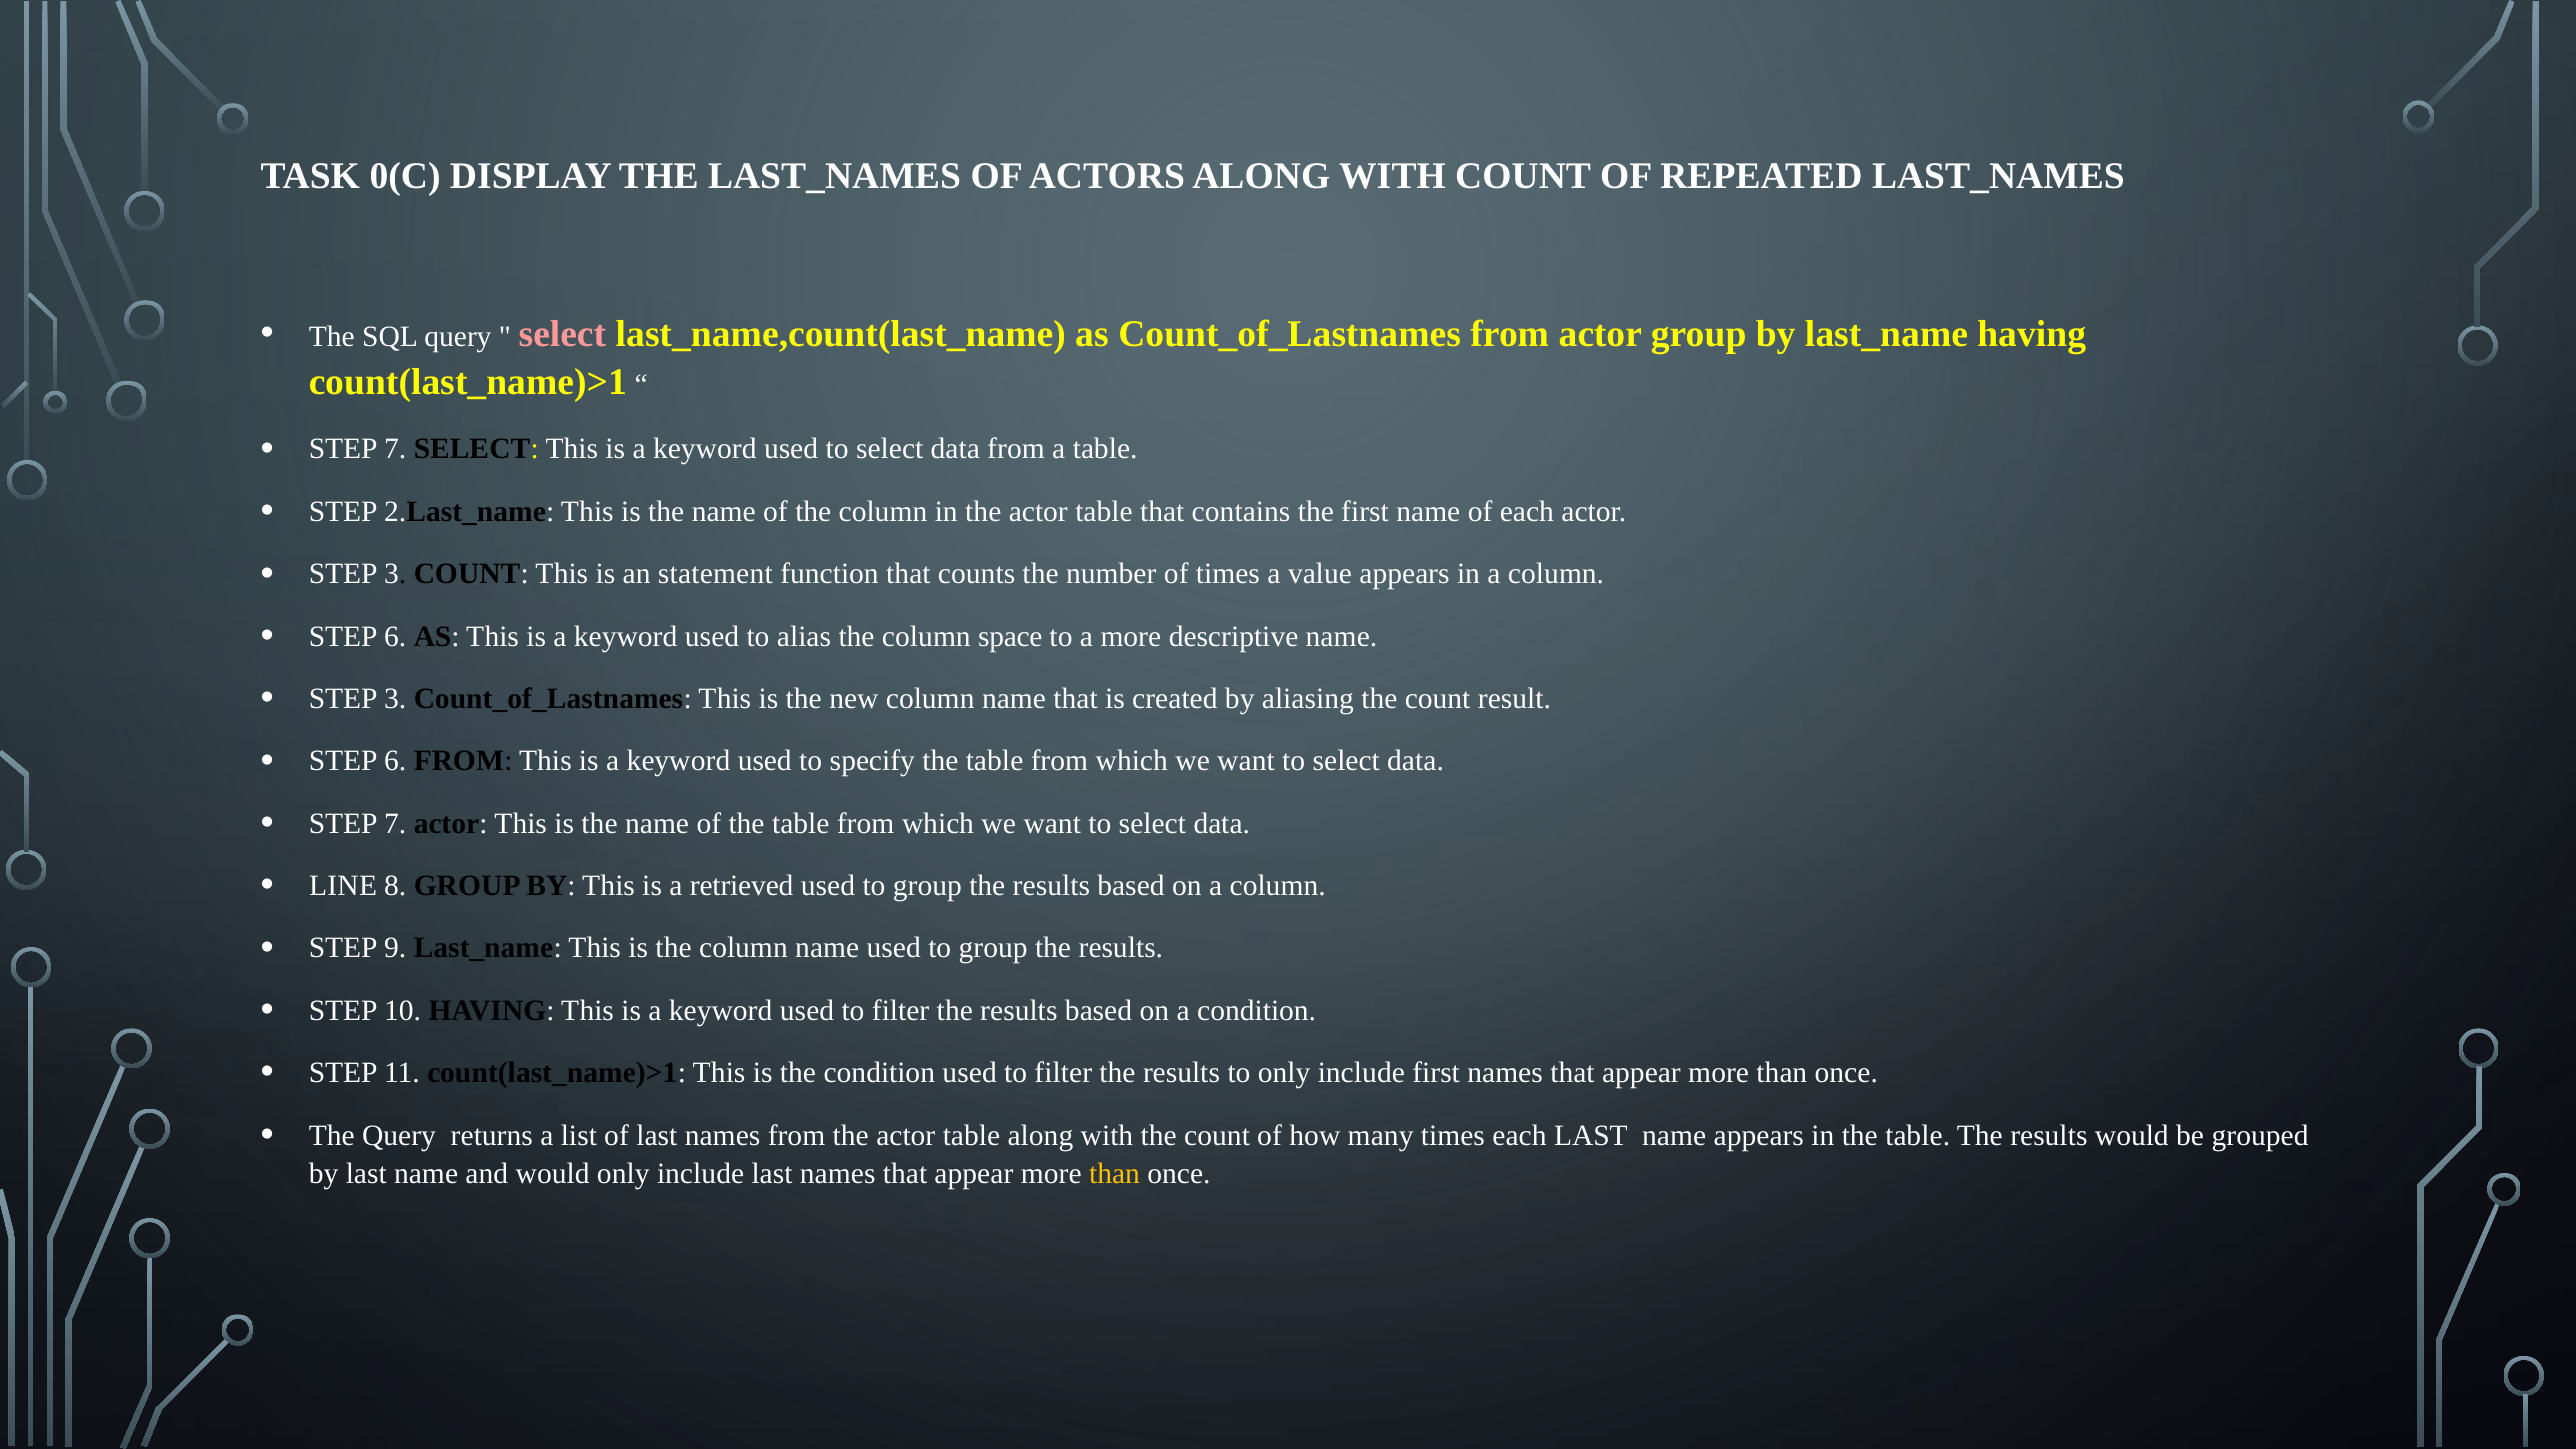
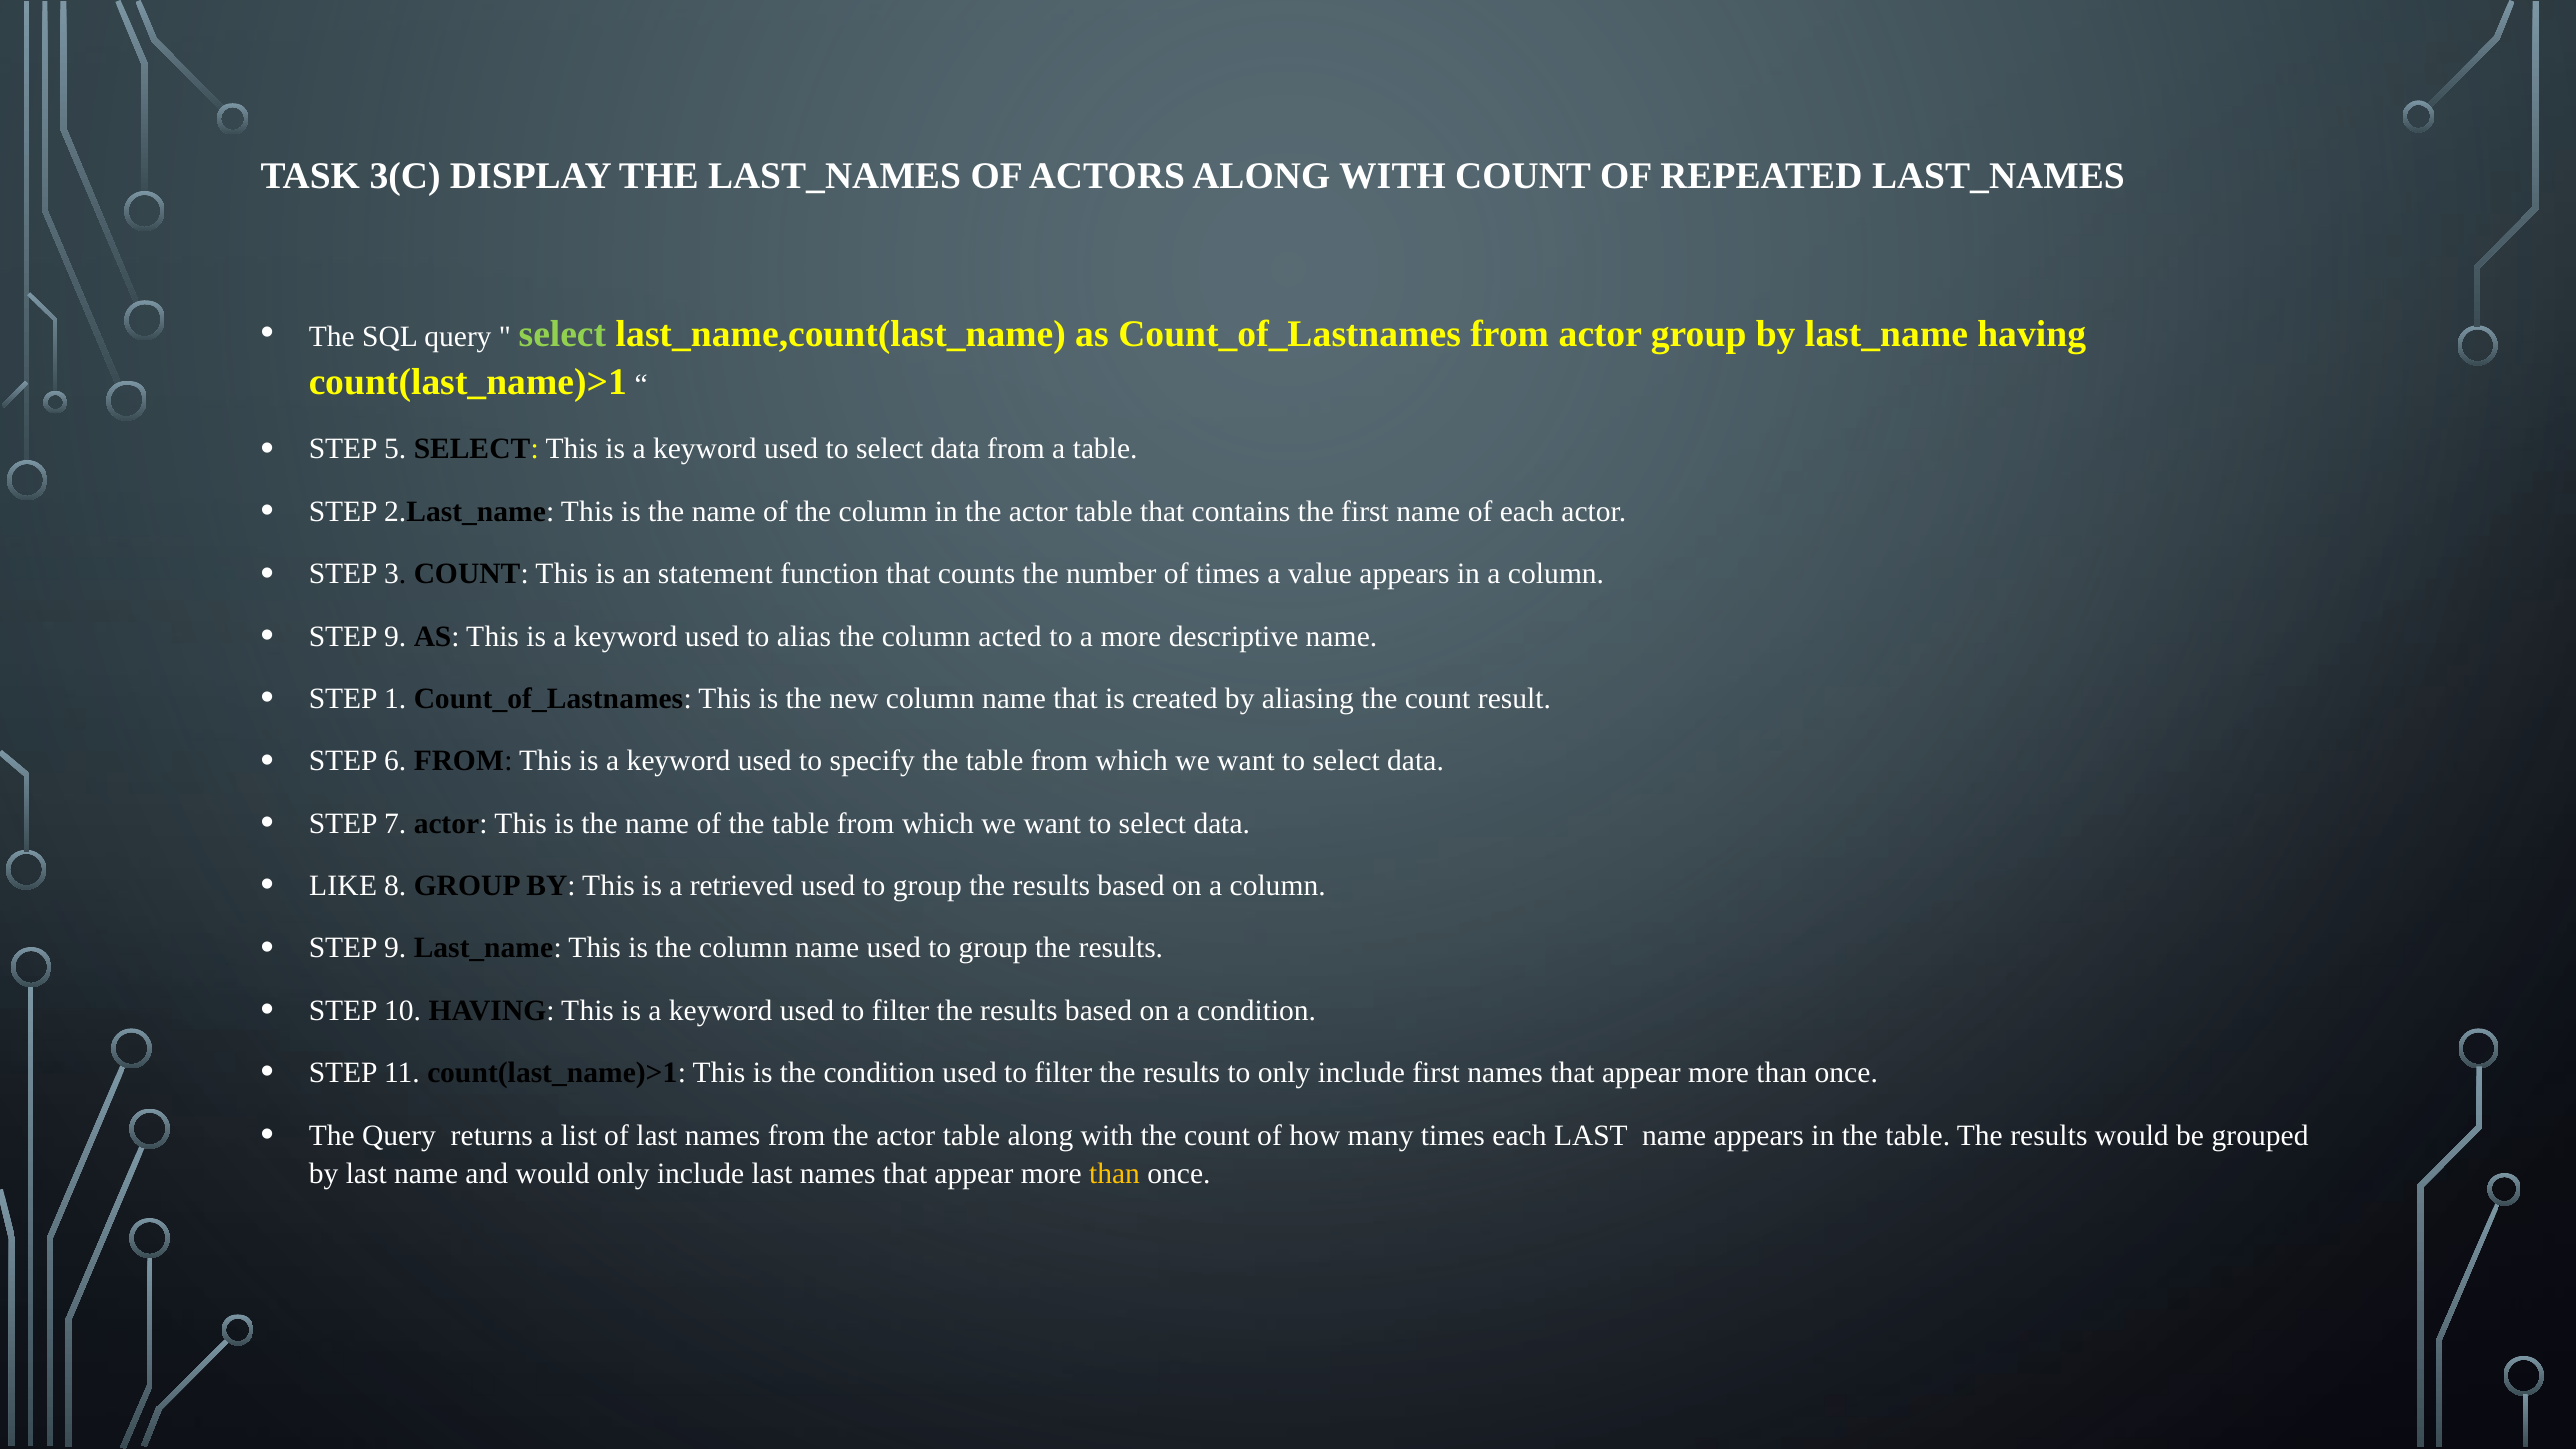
0(C: 0(C -> 3(C (405, 176)
select colour: pink -> light green (562, 334)
7: 7 -> 5 (395, 449)
6: 6 -> 9 (395, 636)
space: space -> acted (1010, 636)
3: 3 -> 1 (395, 699)
LINE: LINE -> LIKE (343, 886)
